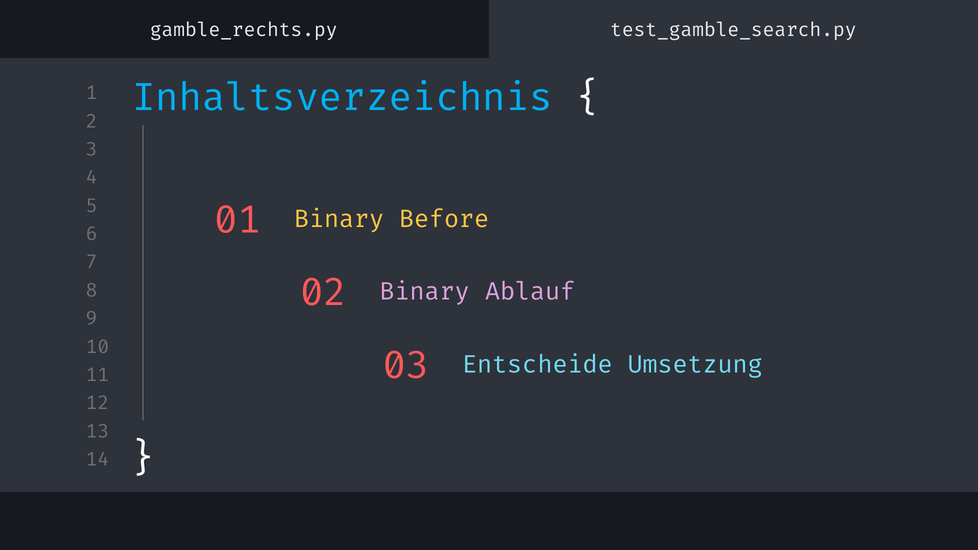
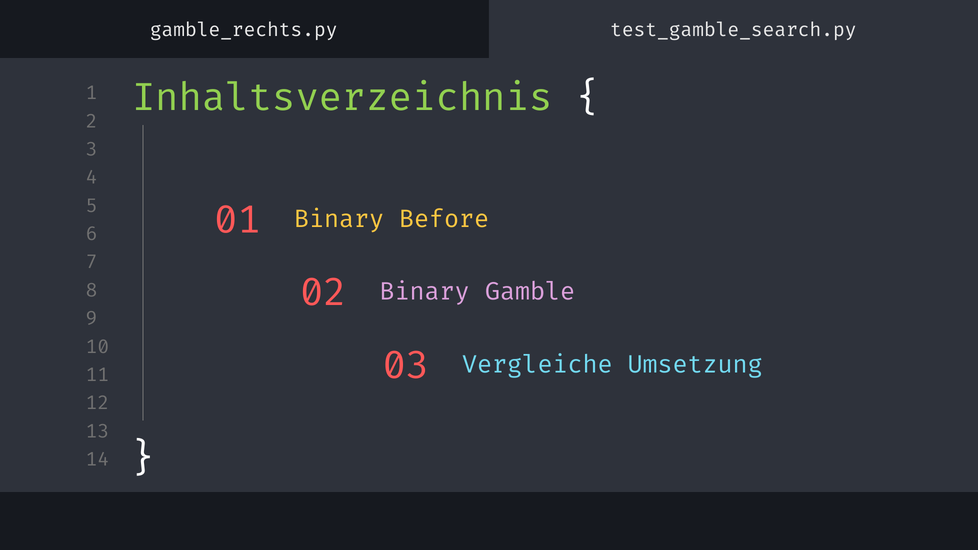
Inhaltsverzeichnis colour: light blue -> light green (342, 98)
Ablauf: Ablauf -> Gamble (530, 292)
Entscheide: Entscheide -> Vergleiche (538, 365)
